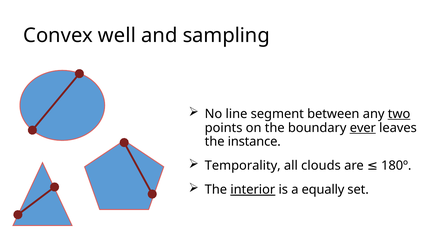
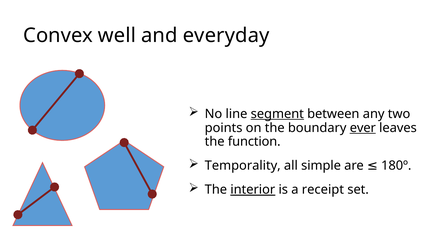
sampling: sampling -> everyday (226, 35)
segment underline: none -> present (277, 114)
two underline: present -> none (399, 114)
instance: instance -> function (254, 142)
clouds: clouds -> simple (321, 166)
equally: equally -> receipt (323, 190)
